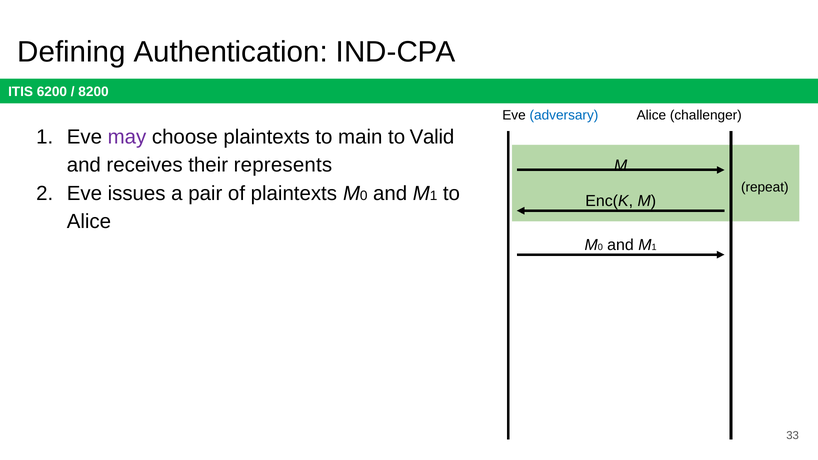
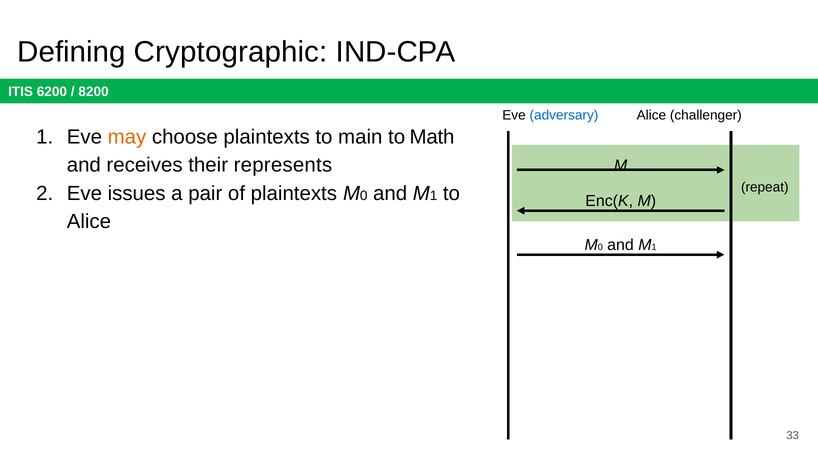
Authentication: Authentication -> Cryptographic (231, 52)
may colour: purple -> orange (127, 137)
Valid: Valid -> Math (432, 137)
